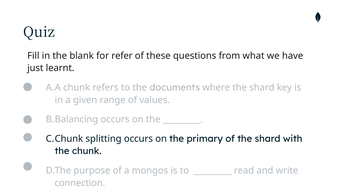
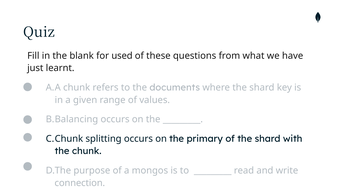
refer: refer -> used (122, 56)
